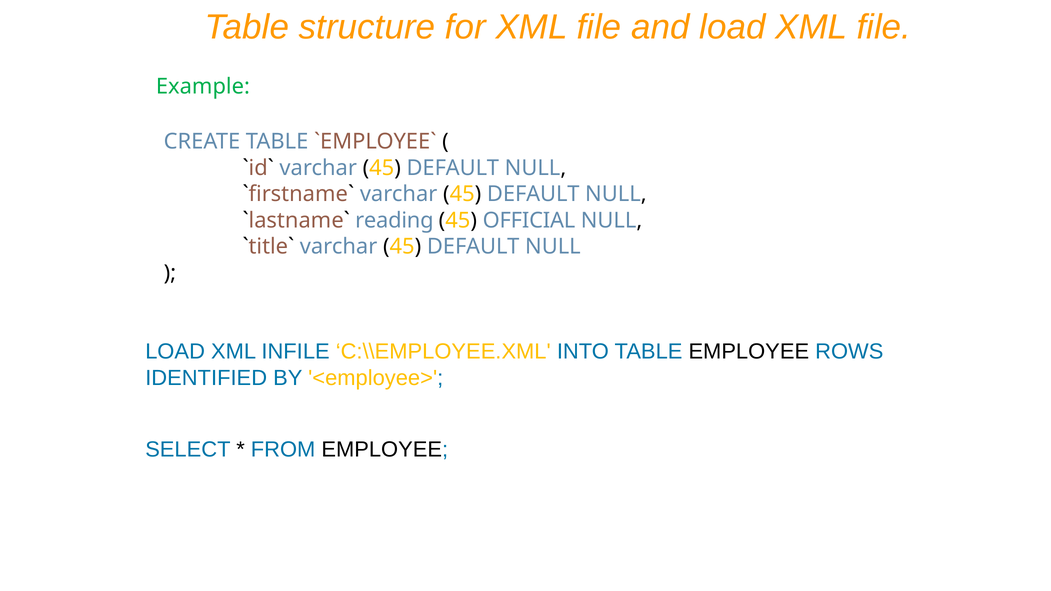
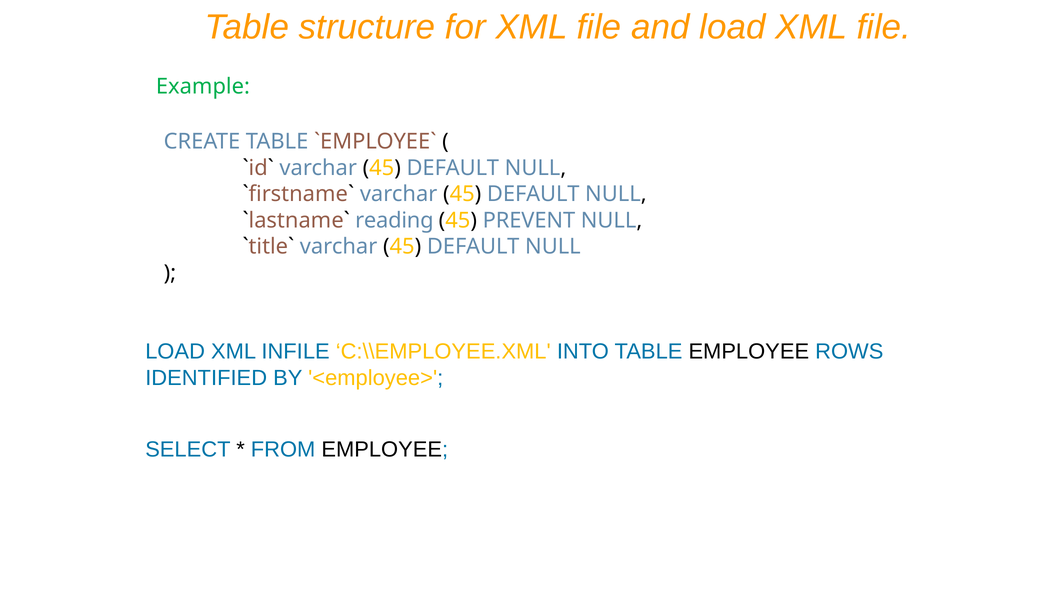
OFFICIAL: OFFICIAL -> PREVENT (529, 221)
